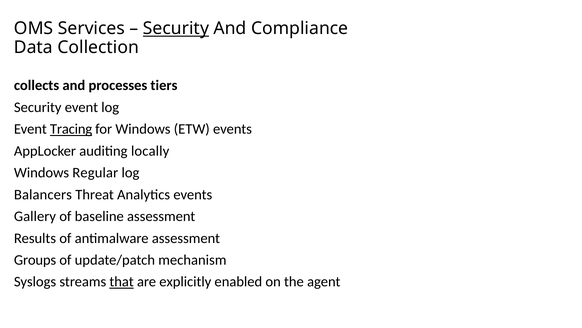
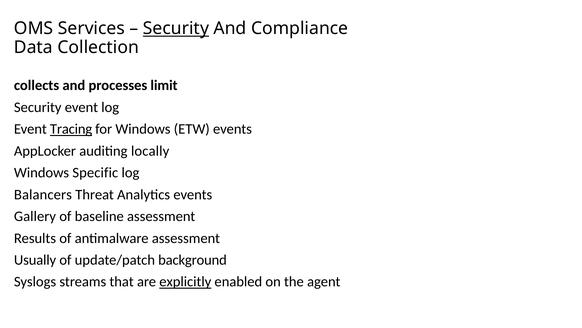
tiers: tiers -> limit (164, 85)
Regular: Regular -> Specific (95, 172)
Groups: Groups -> Usually (35, 260)
mechanism: mechanism -> background (192, 260)
that underline: present -> none (122, 281)
explicitly underline: none -> present (185, 281)
